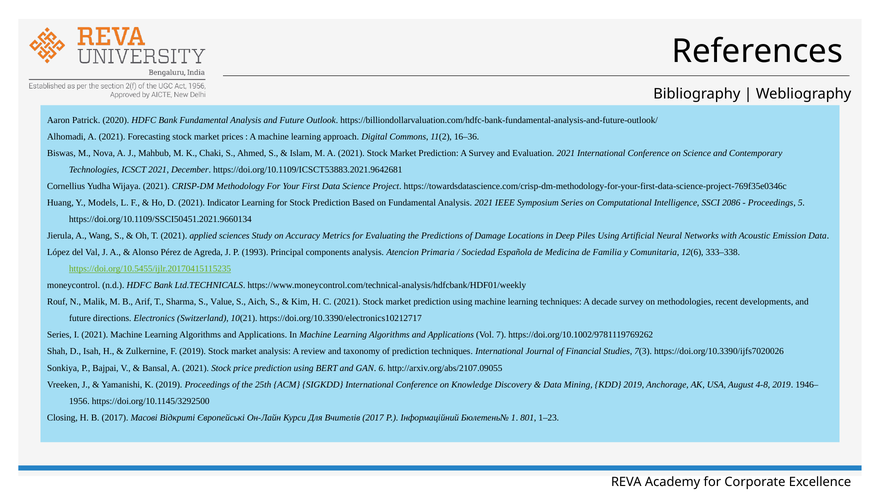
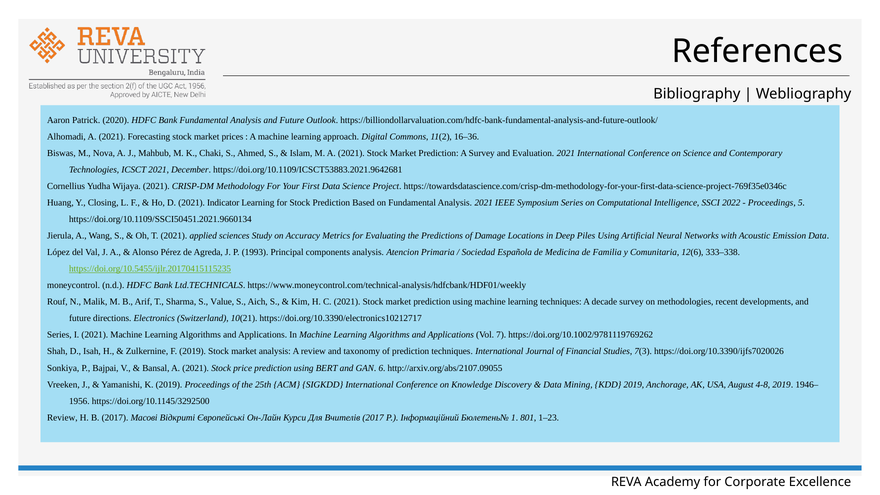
Models: Models -> Closing (103, 203)
2086: 2086 -> 2022 (731, 203)
Closing: Closing -> Review (62, 418)
